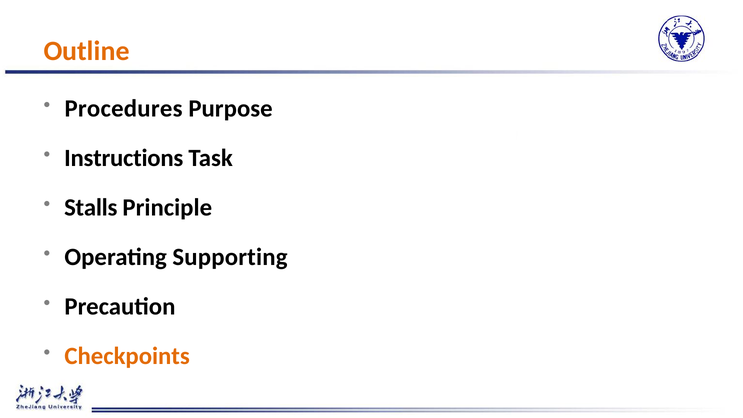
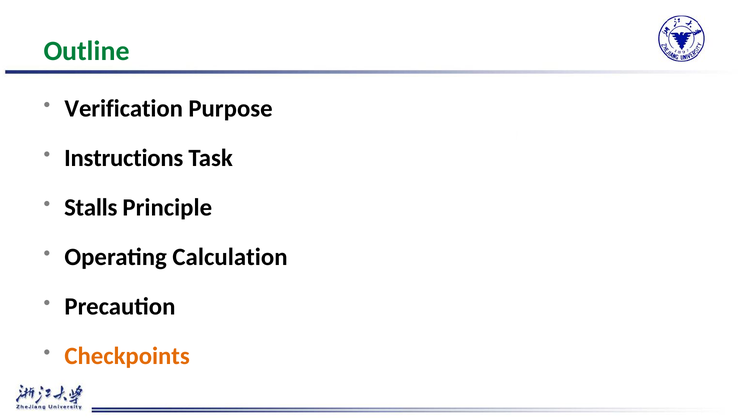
Outline colour: orange -> green (87, 51)
Procedures: Procedures -> Verification (124, 109)
Supporting: Supporting -> Calculation (230, 257)
